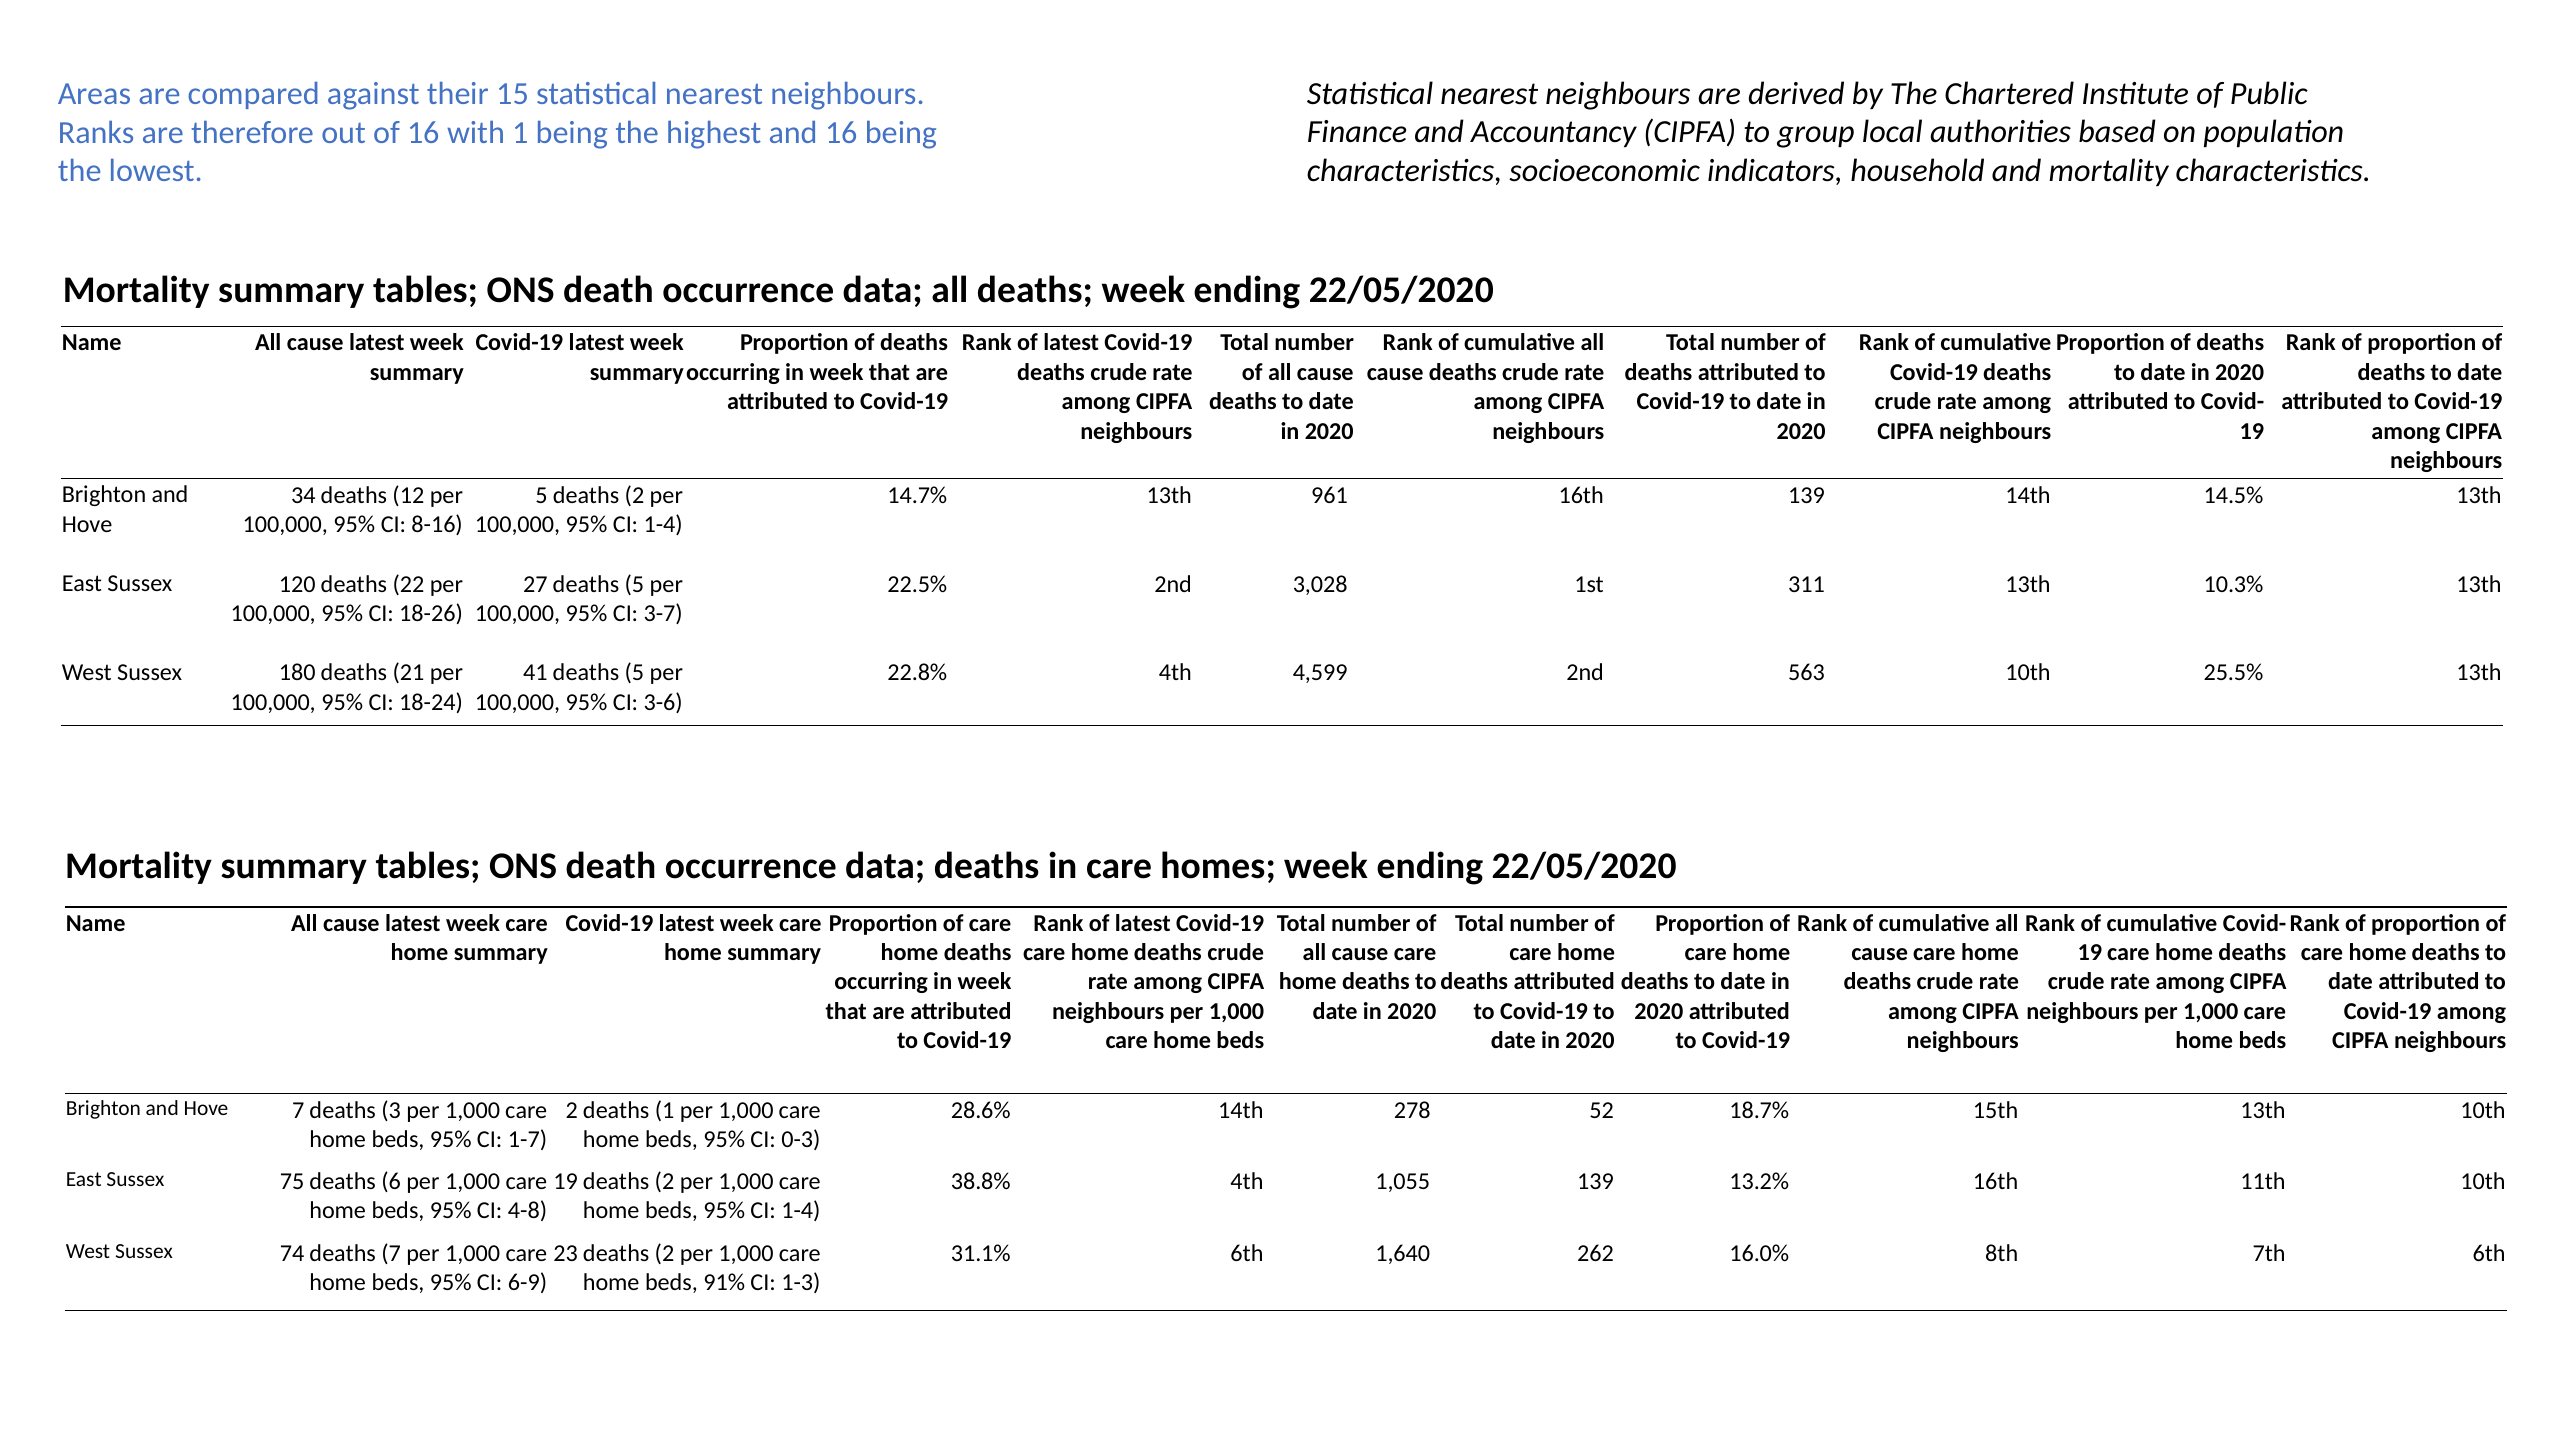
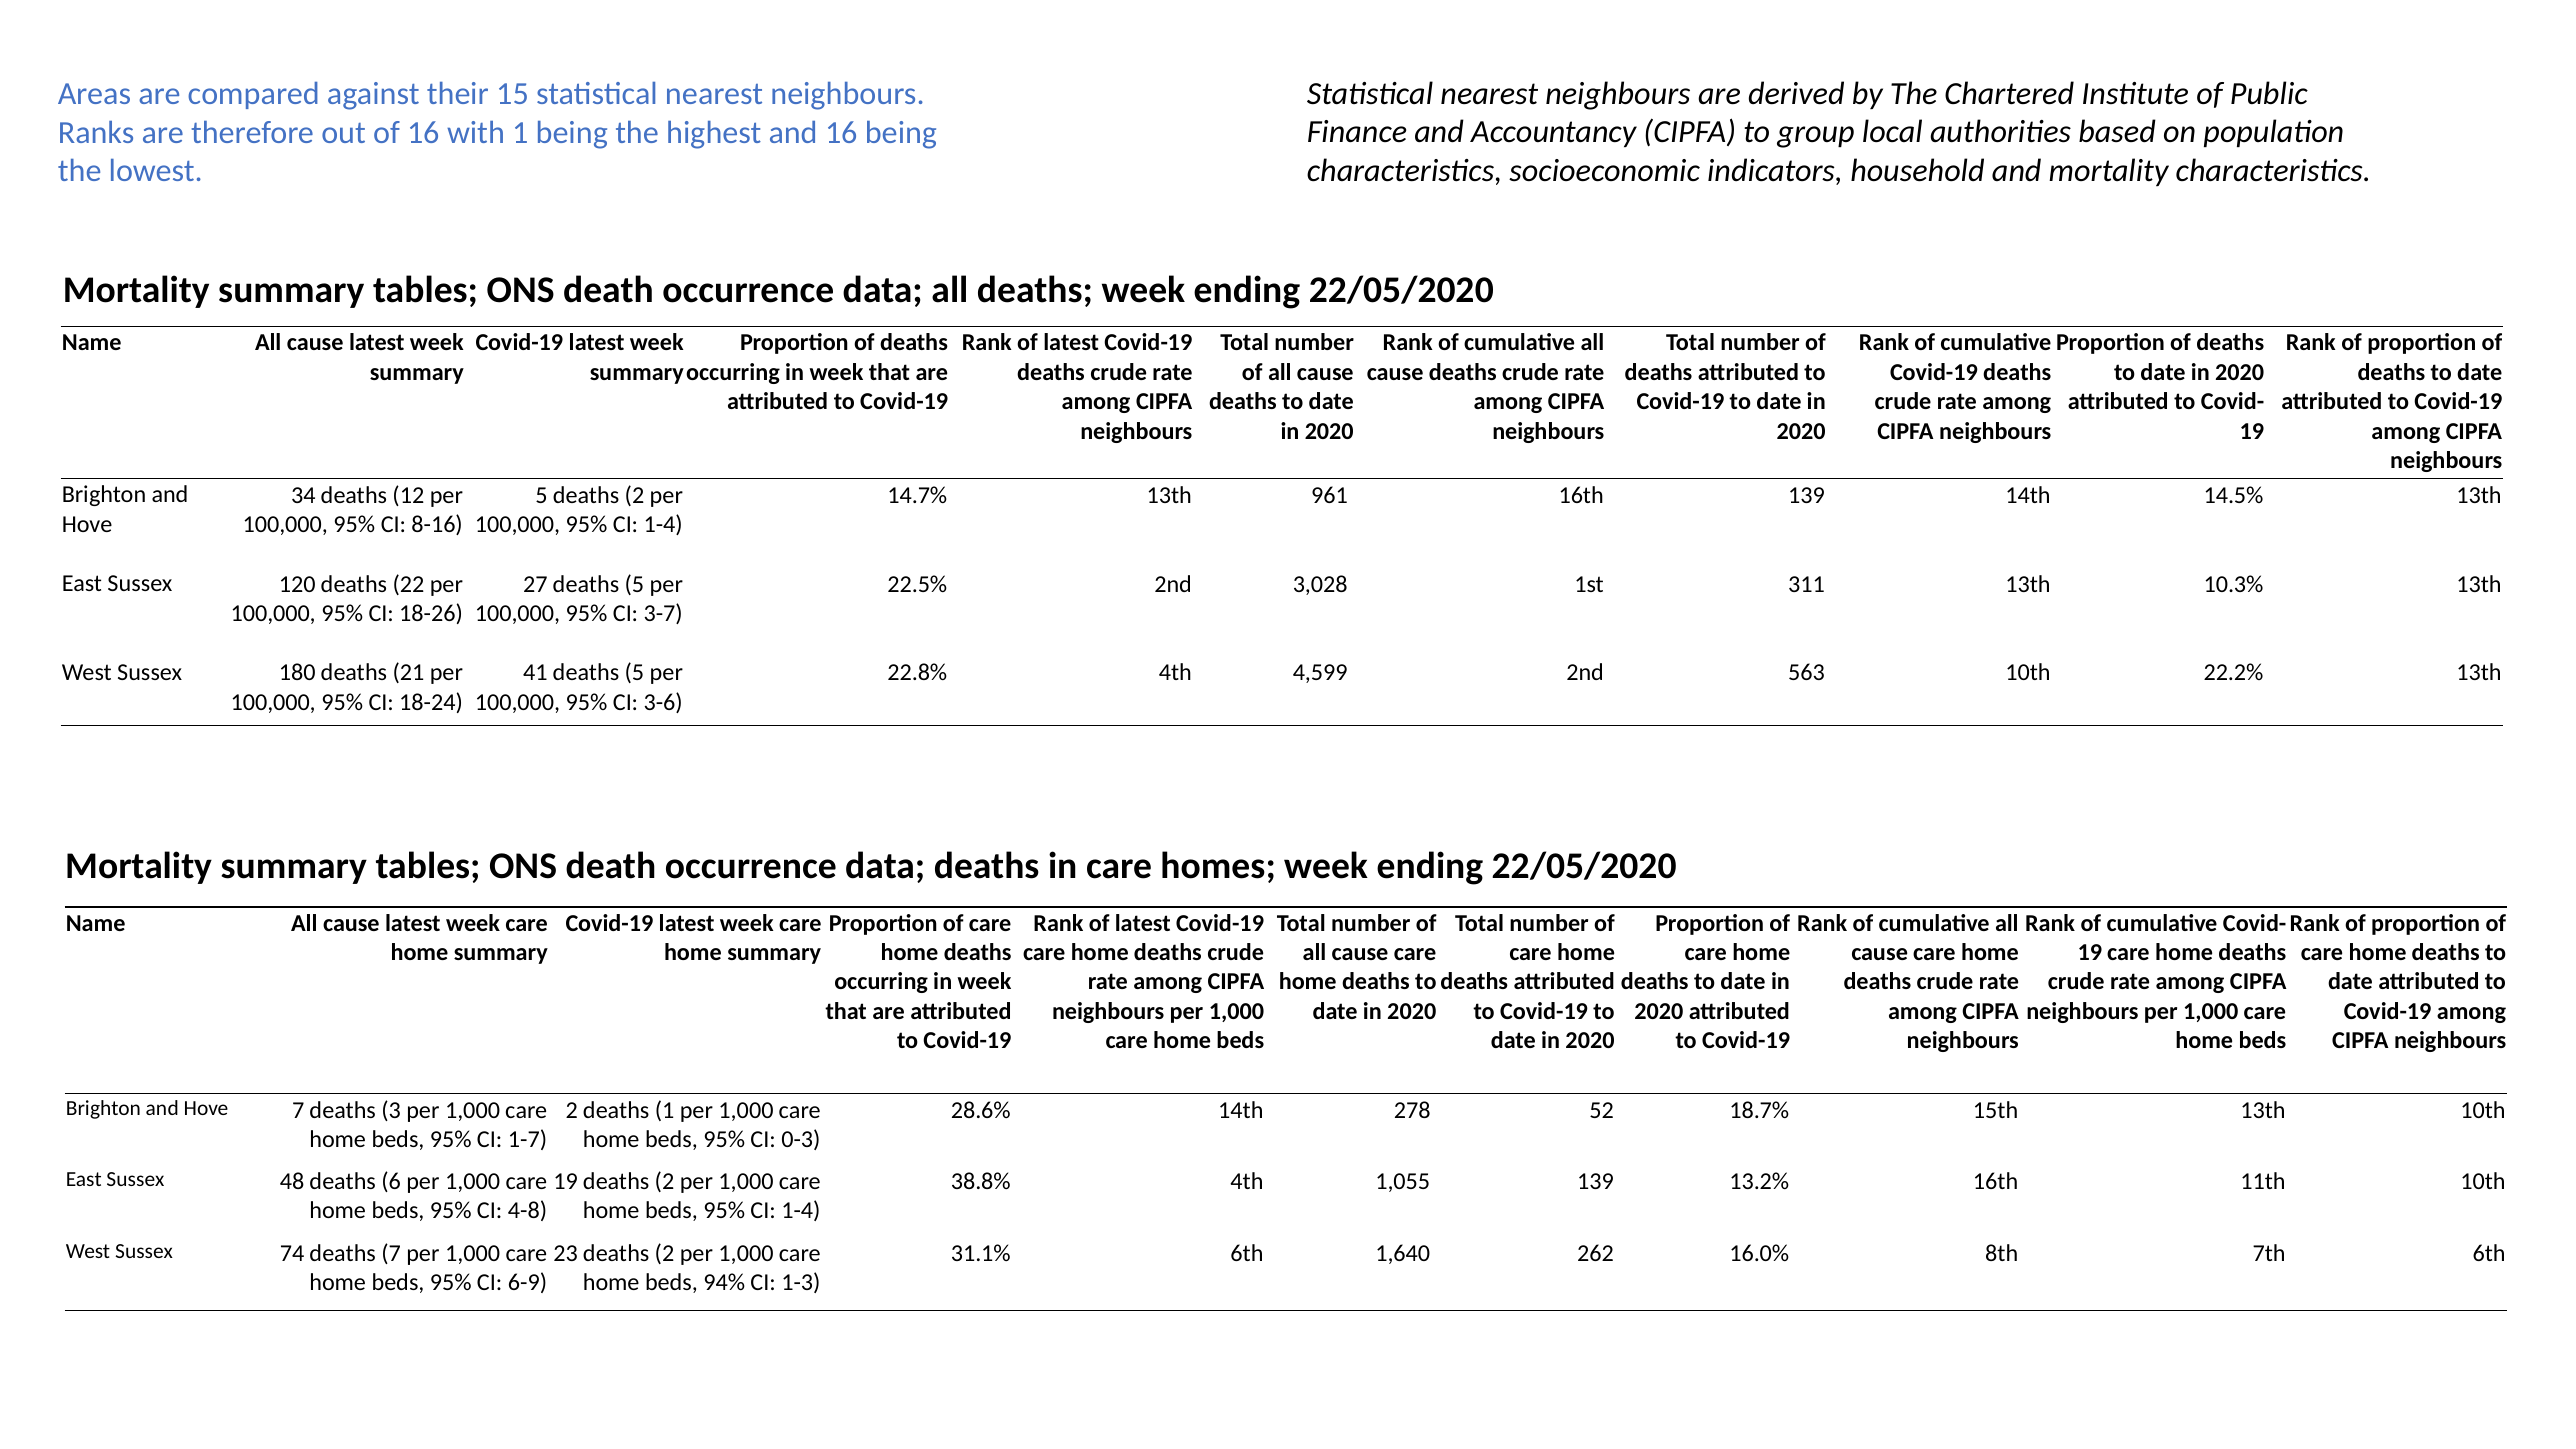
25.5%: 25.5% -> 22.2% (2234, 673)
75: 75 -> 48 (292, 1181)
91%: 91% -> 94% (724, 1283)
